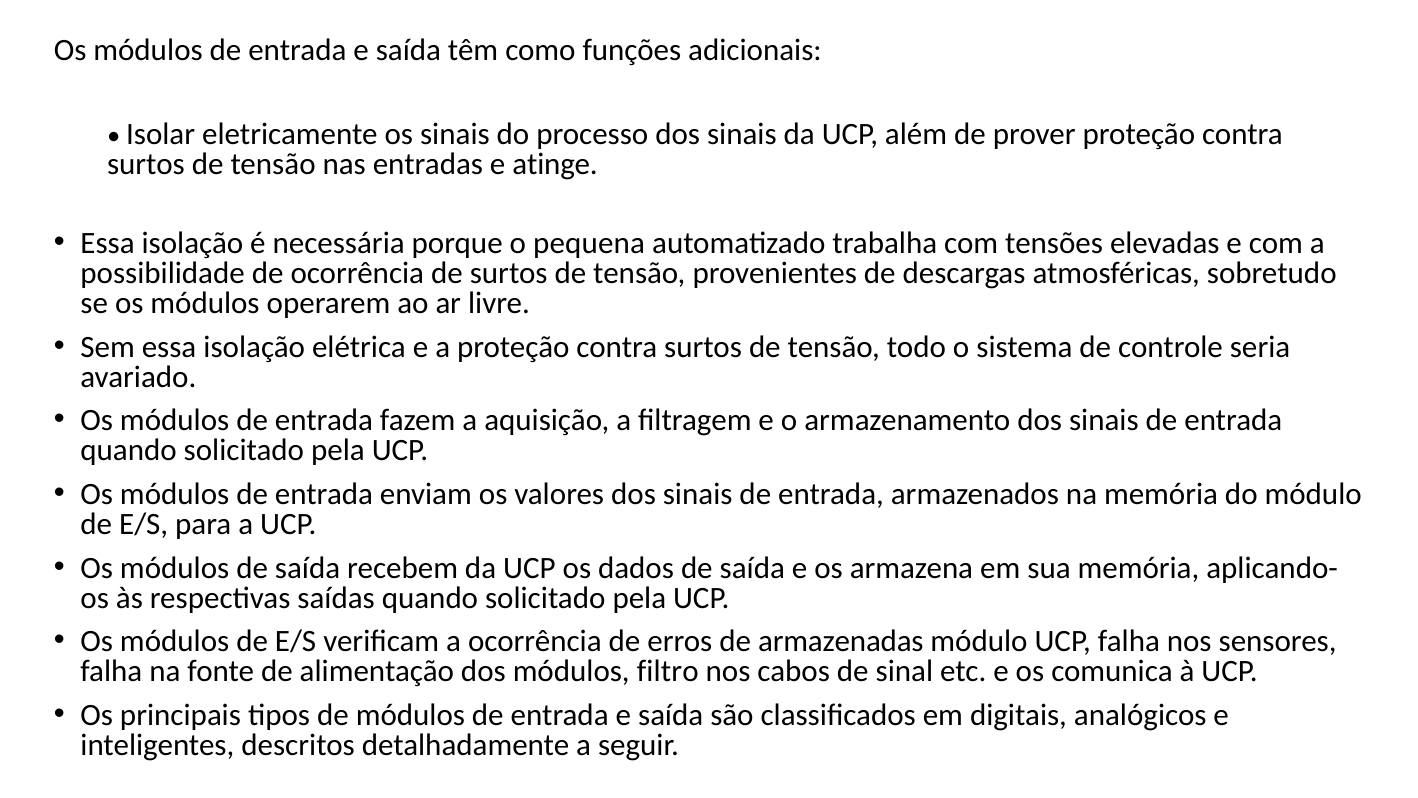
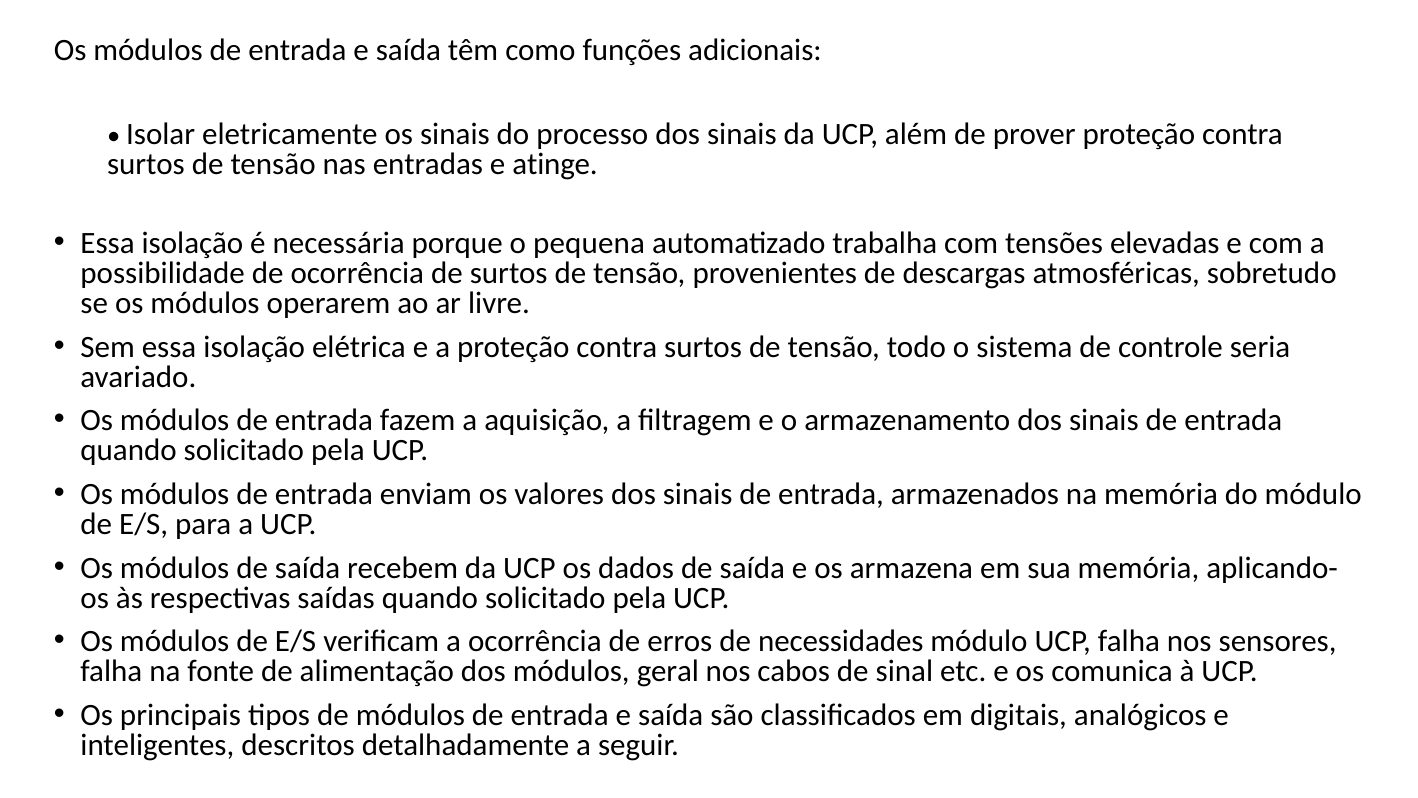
armazenadas: armazenadas -> necessidades (841, 641)
filtro: filtro -> geral (668, 671)
